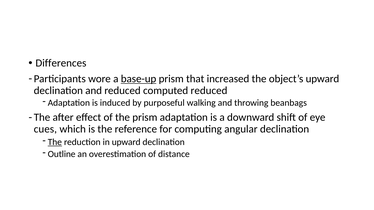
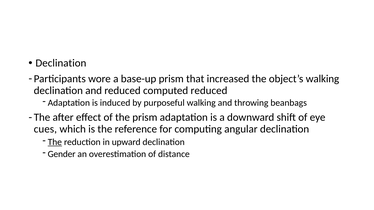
Differences: Differences -> Declination (61, 63)
base-up underline: present -> none (139, 79)
object’s upward: upward -> walking (322, 79)
Outline: Outline -> Gender (62, 154)
